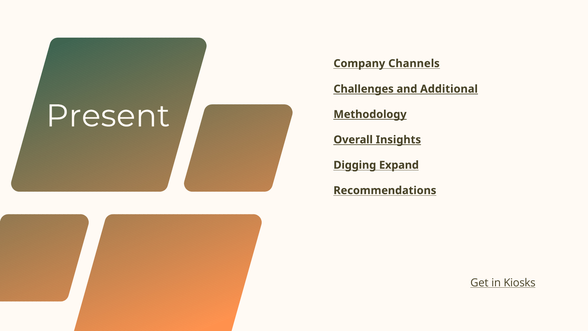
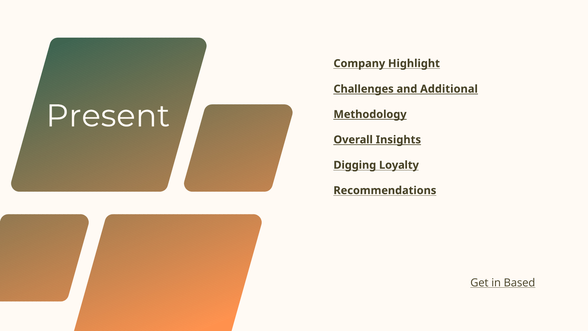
Channels: Channels -> Highlight (414, 63)
Expand: Expand -> Loyalty (399, 165)
Kiosks: Kiosks -> Based (519, 283)
